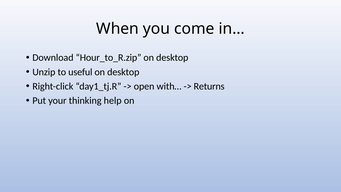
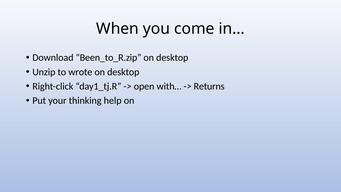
Hour_to_R.zip: Hour_to_R.zip -> Been_to_R.zip (109, 58)
useful: useful -> wrote (80, 72)
